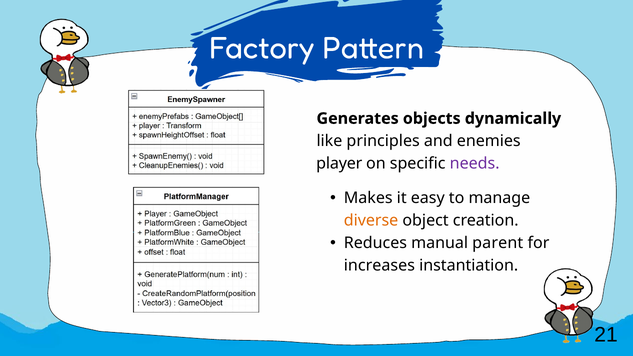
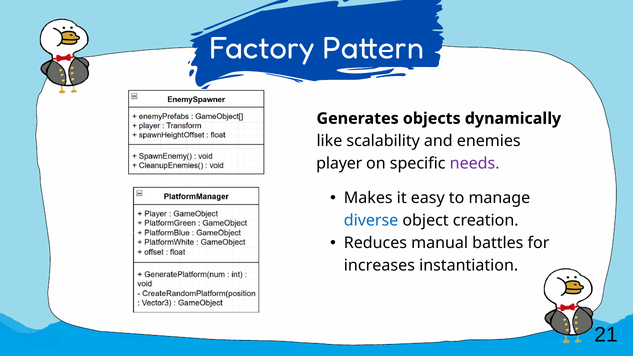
principles: principles -> scalability (383, 141)
diverse colour: orange -> blue (371, 221)
parent: parent -> battles (498, 243)
